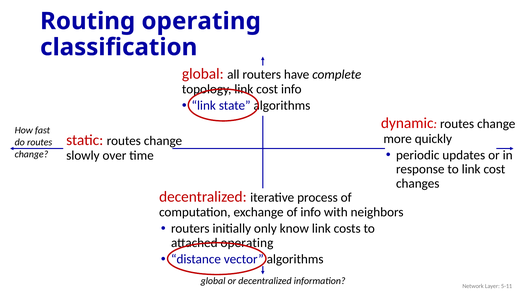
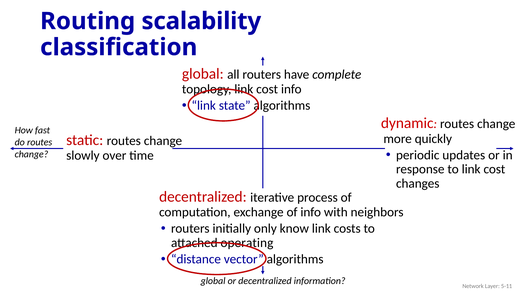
Routing operating: operating -> scalability (201, 21)
